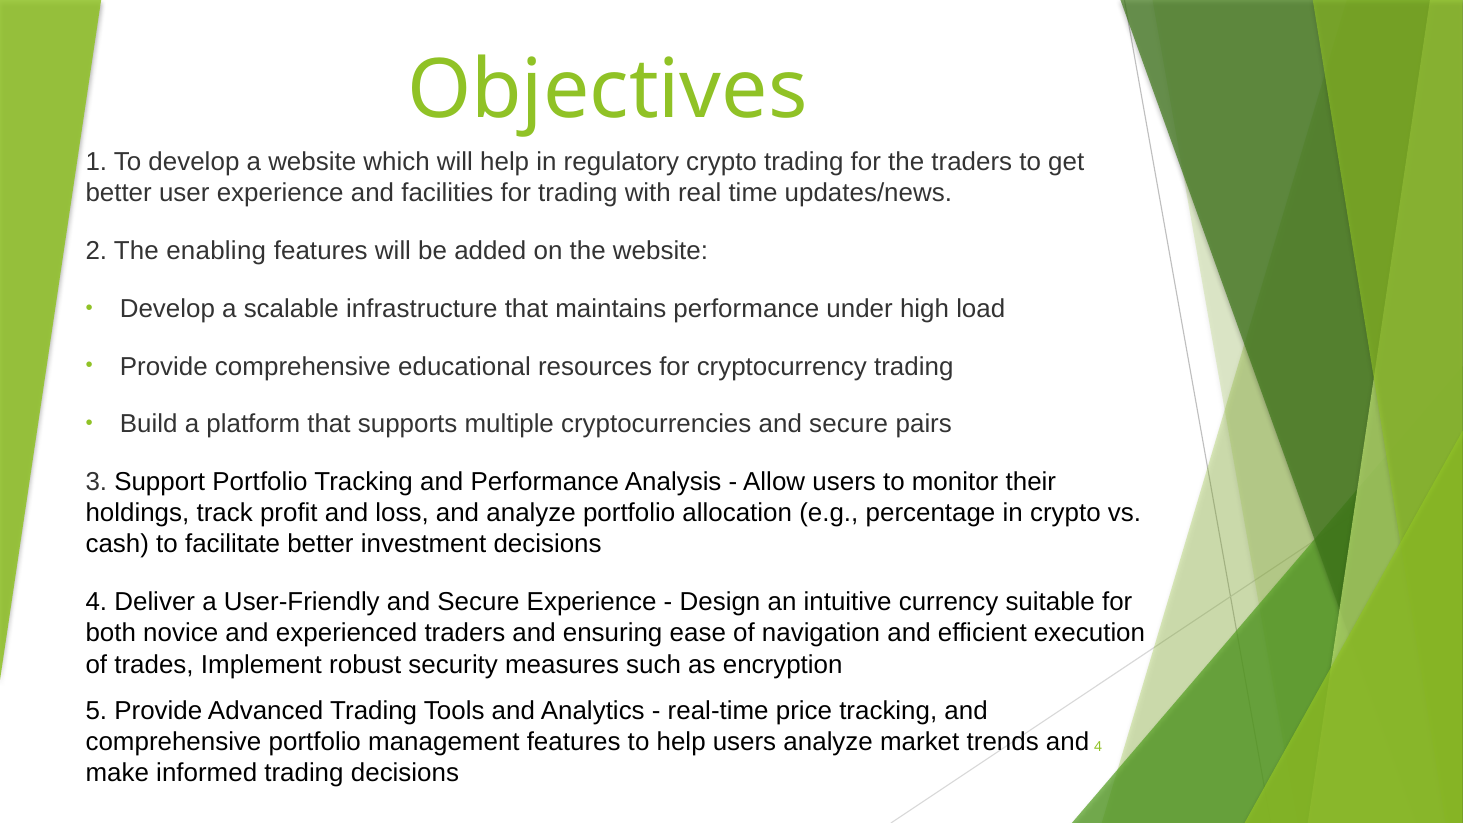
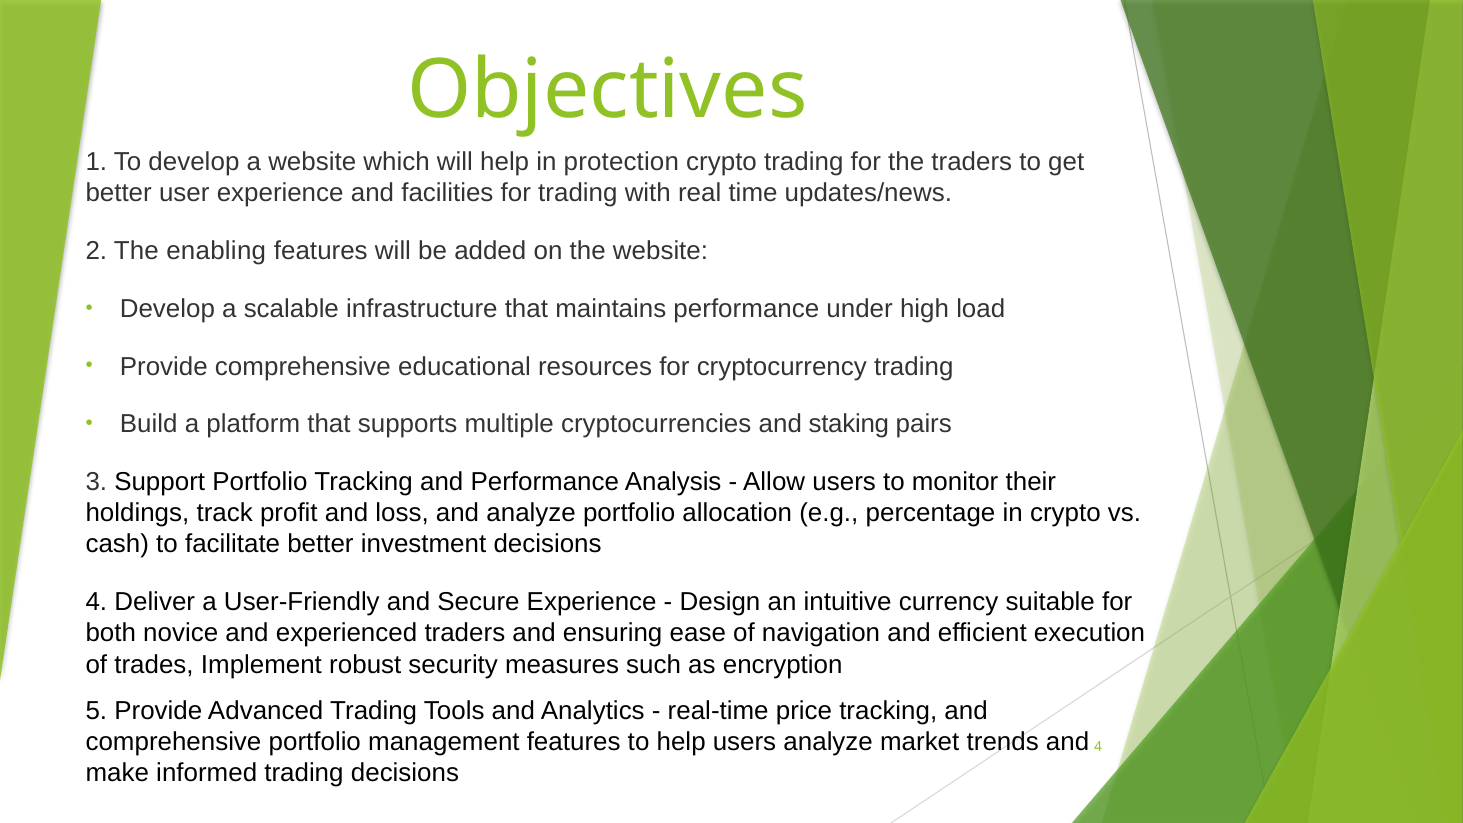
regulatory: regulatory -> protection (621, 162)
cryptocurrencies and secure: secure -> staking (849, 424)
